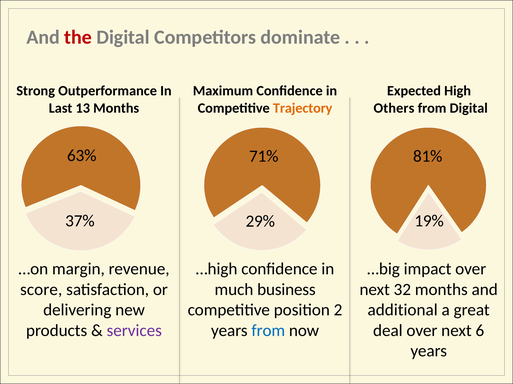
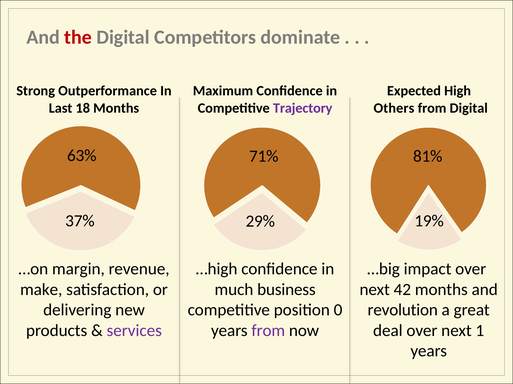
13: 13 -> 18 (83, 108)
Trajectory colour: orange -> purple (303, 108)
score: score -> make (41, 290)
32: 32 -> 42 (402, 290)
2: 2 -> 0 (338, 311)
additional: additional -> revolution (403, 311)
from colour: blue -> purple (268, 331)
6: 6 -> 1 (480, 331)
